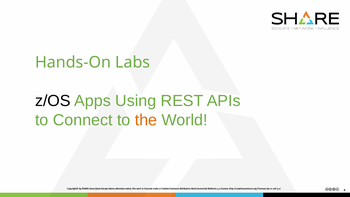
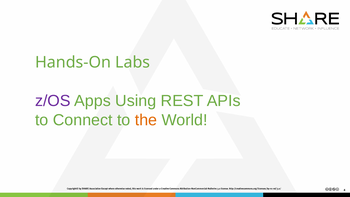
z/OS colour: black -> purple (53, 101)
